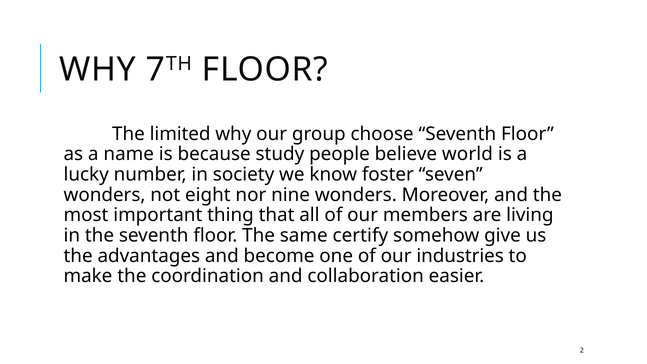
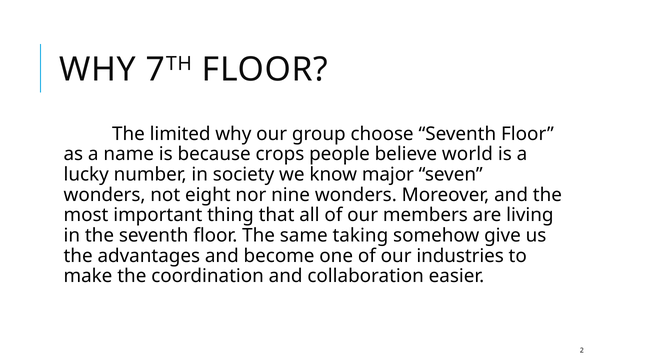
study: study -> crops (280, 154)
foster: foster -> major (388, 174)
certify: certify -> taking (360, 236)
